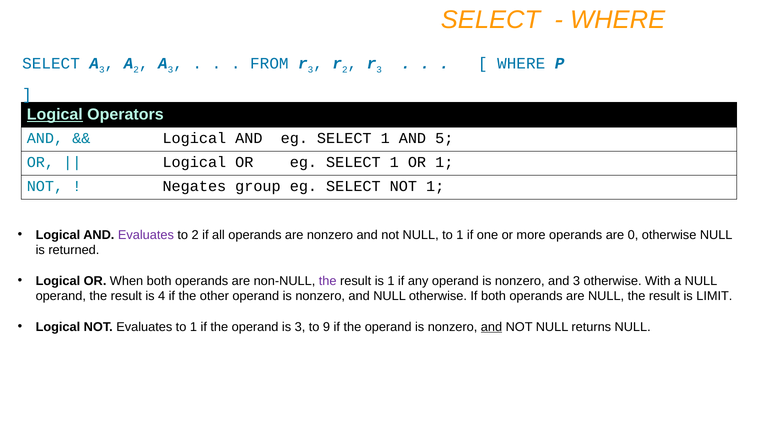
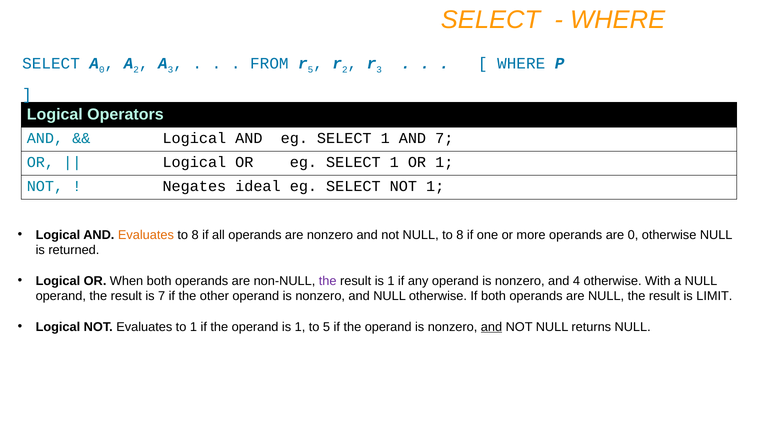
SELECT A 3: 3 -> 0 (102, 70)
3: 3 -> 5 (310, 70)
Logical underline: present -> none (55, 115)
AND 5: 5 -> 7 (444, 138)
group: group -> ideal (258, 186)
Evaluates colour: purple -> orange (146, 235)
2: 2 -> 8 (195, 235)
NULL to 1: 1 -> 8 (460, 235)
and 3: 3 -> 4 (576, 281)
is 4: 4 -> 7 (162, 296)
operand is 3: 3 -> 1 (300, 327)
to 9: 9 -> 5 (327, 327)
